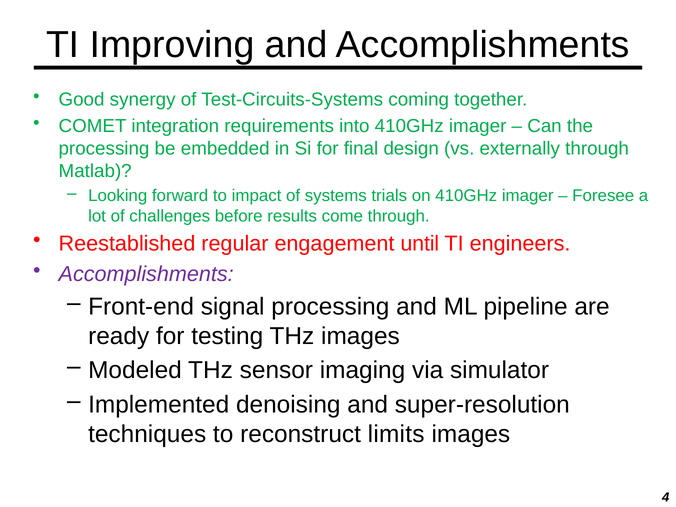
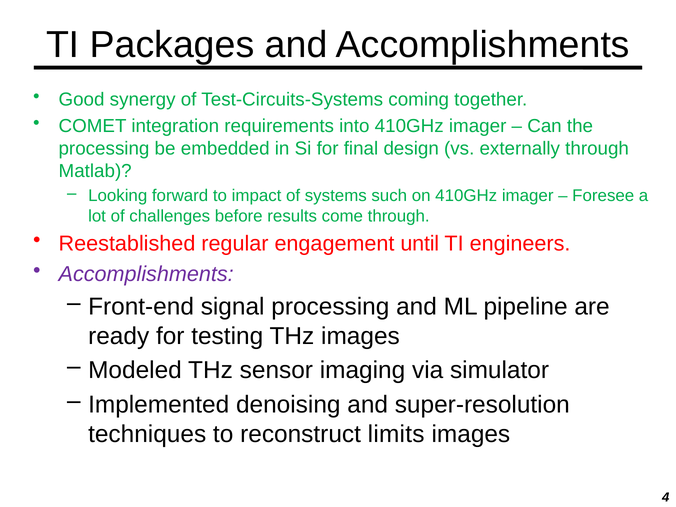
Improving: Improving -> Packages (172, 45)
trials: trials -> such (389, 196)
